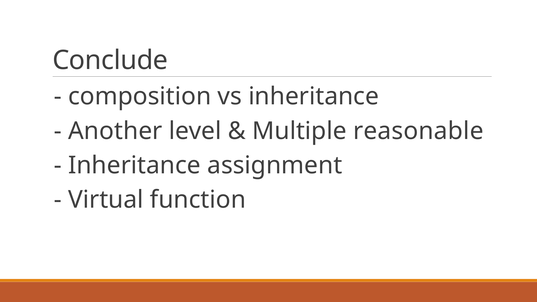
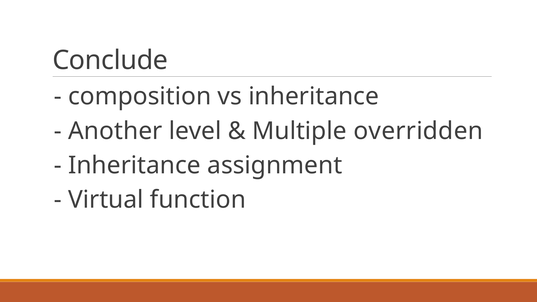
reasonable: reasonable -> overridden (418, 131)
